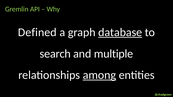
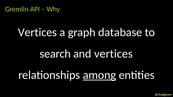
Defined: Defined -> Vertices (37, 32)
database underline: present -> none (120, 32)
and multiple: multiple -> vertices (113, 54)
